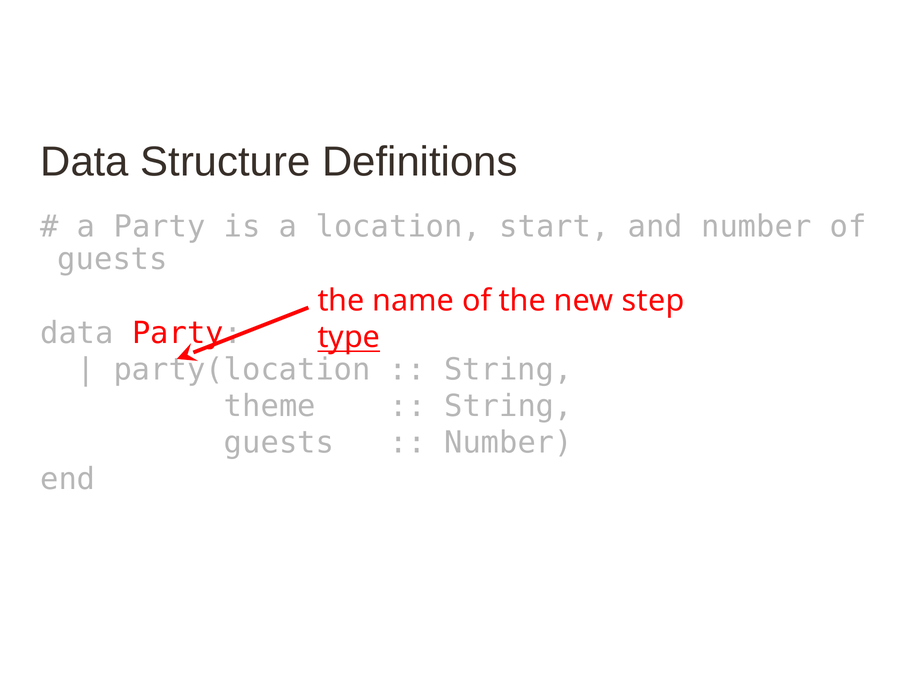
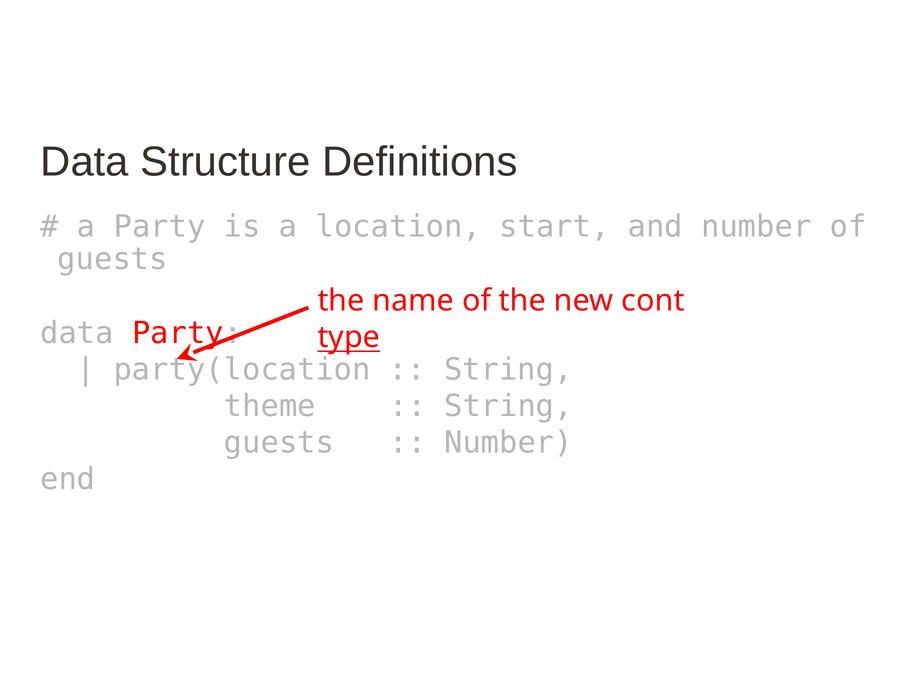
step: step -> cont (653, 301)
